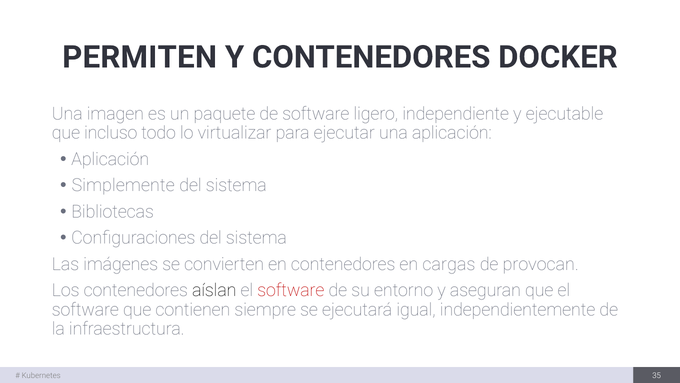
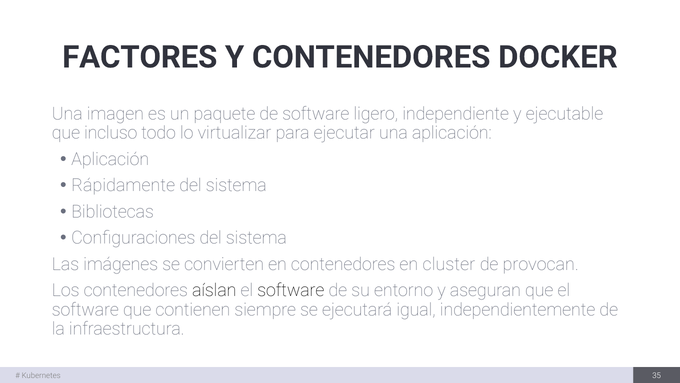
PERMITEN: PERMITEN -> FACTORES (140, 57)
Simplemente: Simplemente -> Rápidamente (123, 185)
cargas: cargas -> cluster (449, 264)
software colour: red -> black (291, 290)
